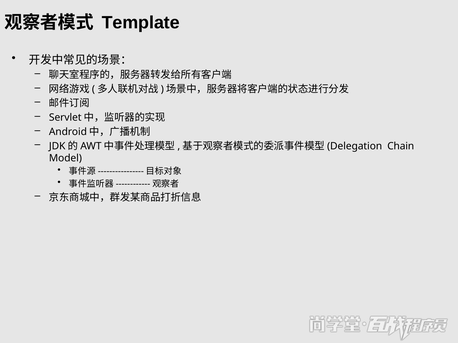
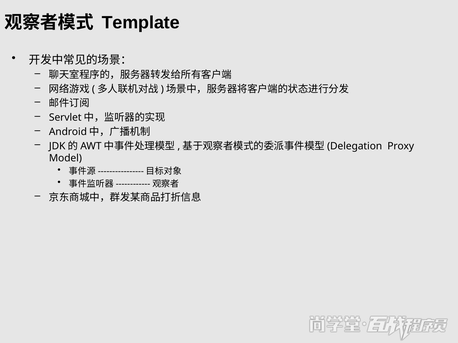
Chain: Chain -> Proxy (401, 146)
